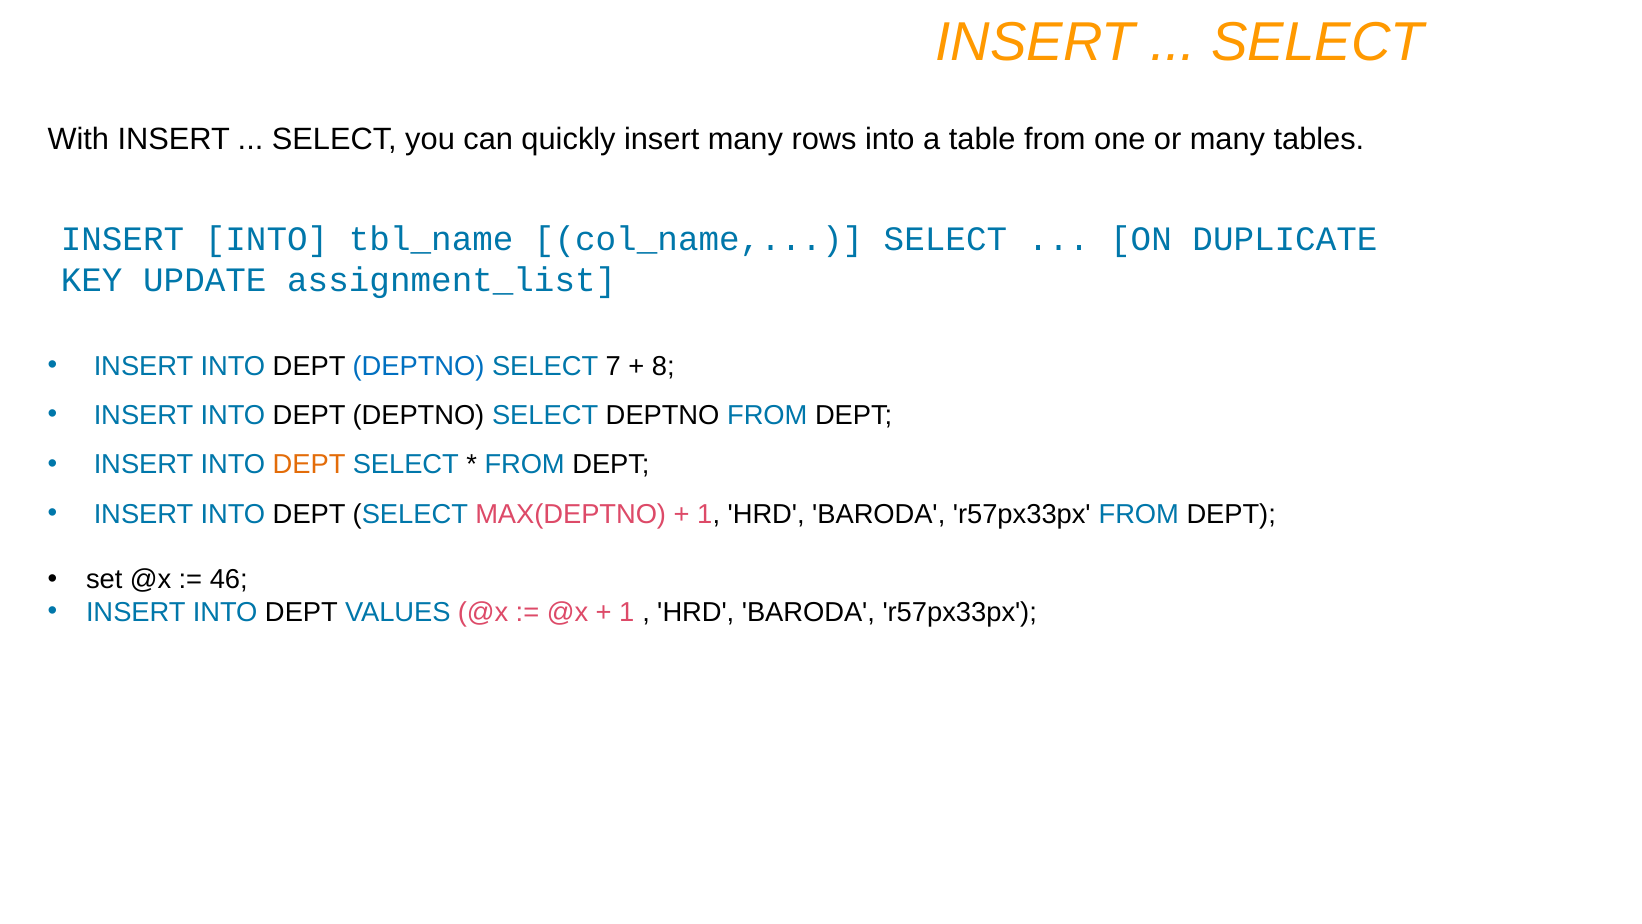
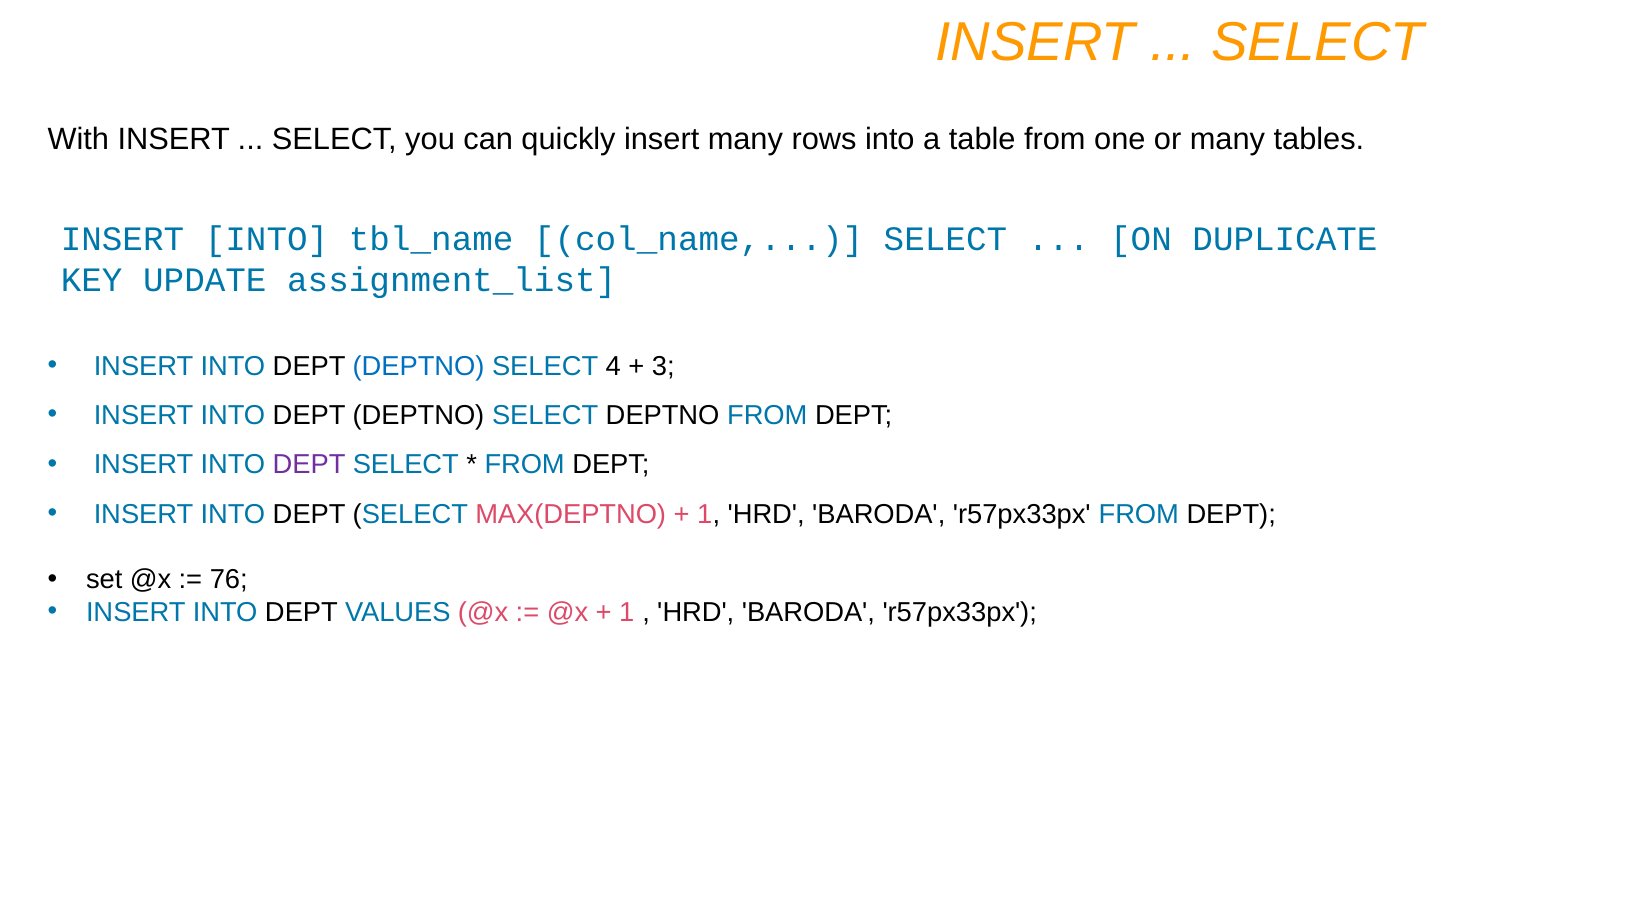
7: 7 -> 4 (613, 366)
8: 8 -> 3 (663, 366)
DEPT colour: orange -> purple (309, 465)
46: 46 -> 76 (229, 579)
